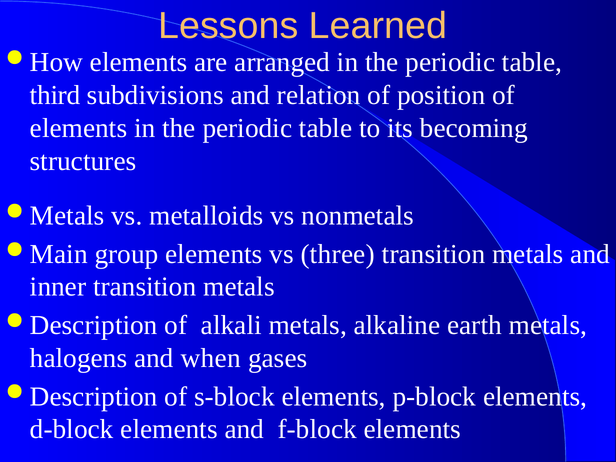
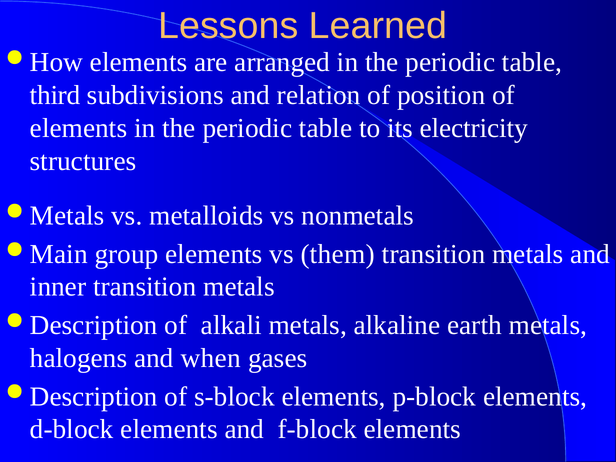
becoming: becoming -> electricity (474, 128)
three: three -> them (338, 254)
